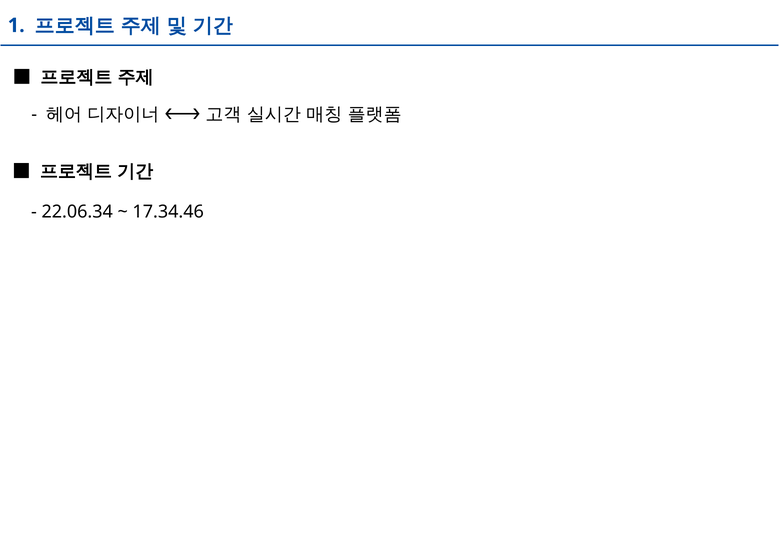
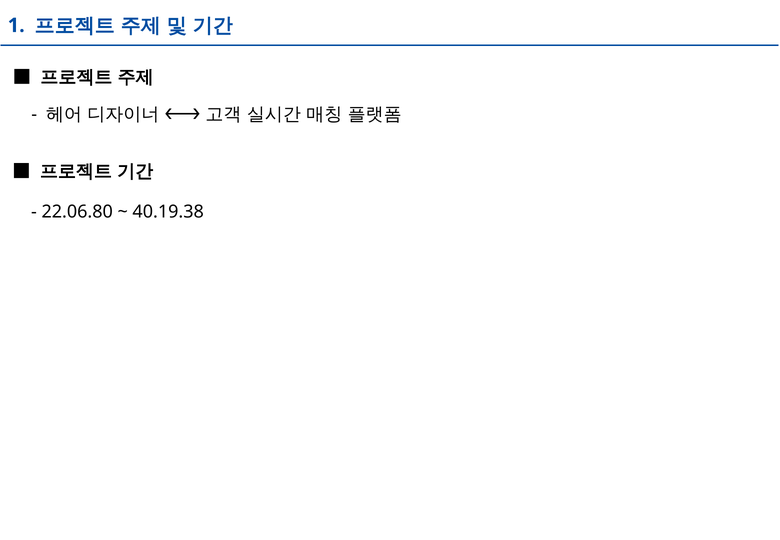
22.06.34: 22.06.34 -> 22.06.80 (77, 212)
17.34.46: 17.34.46 -> 40.19.38 (168, 212)
